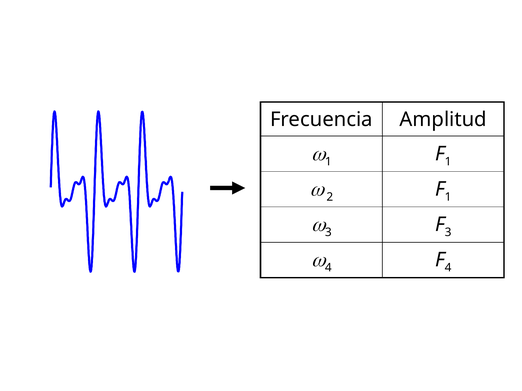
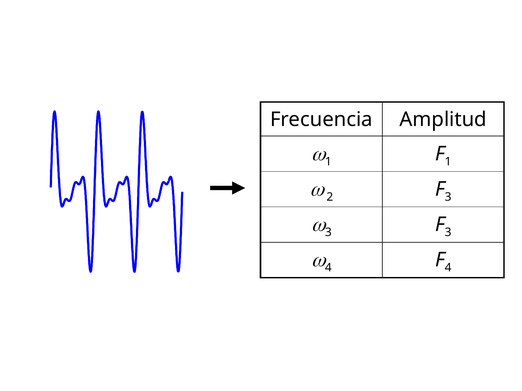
1: 1 -> 3 (448, 197)
